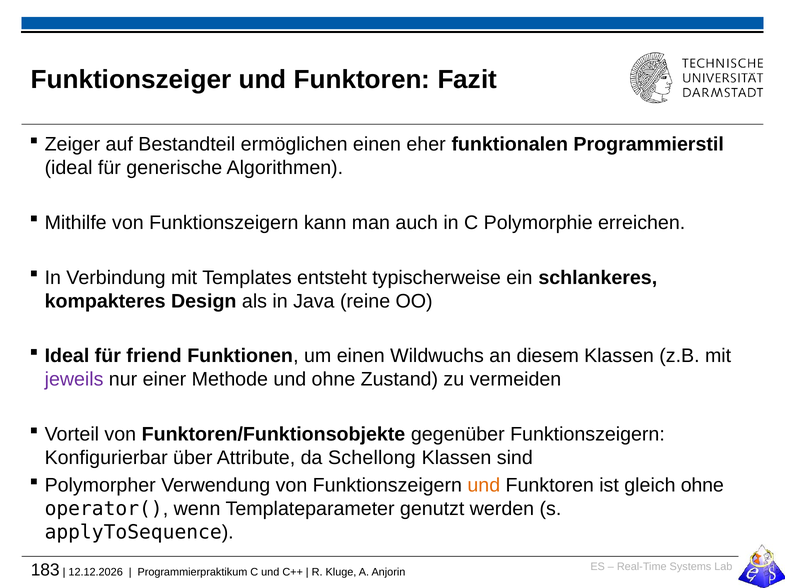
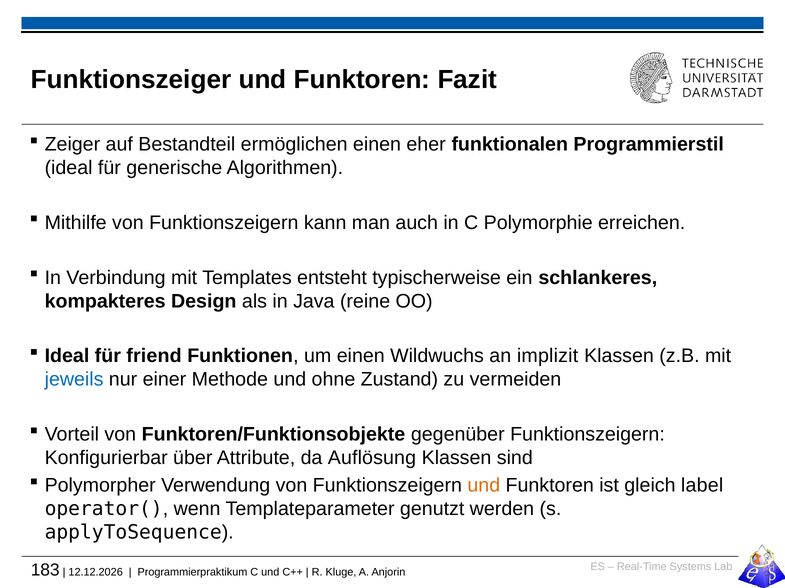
diesem: diesem -> implizit (548, 356)
jeweils colour: purple -> blue (74, 380)
Schellong: Schellong -> Auflösung (372, 458)
gleich ohne: ohne -> label (702, 486)
